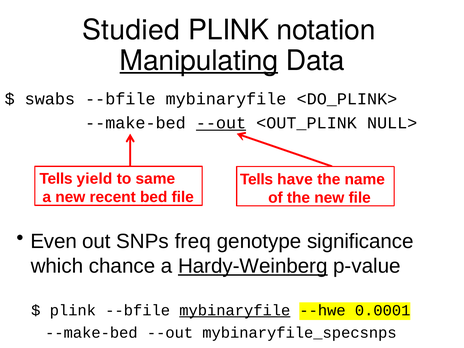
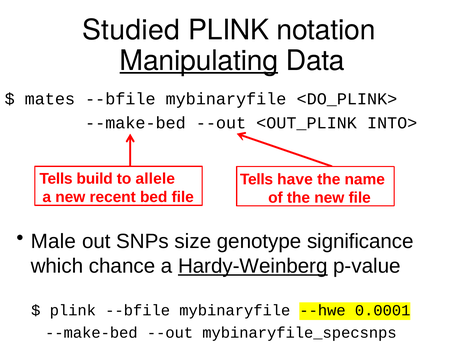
swabs: swabs -> mates (50, 99)
--out underline: present -> none (221, 123)
NULL>: NULL> -> INTO> (392, 123)
yield: yield -> build (95, 179)
same: same -> allele (155, 179)
Even: Even -> Male (53, 241)
freq: freq -> size (193, 241)
mybinaryfile underline: present -> none (235, 310)
